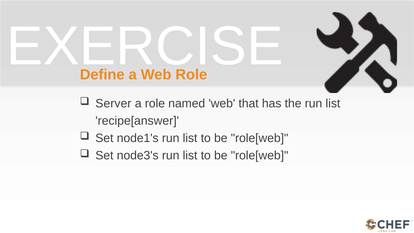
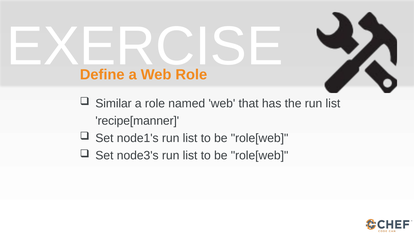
Server: Server -> Similar (114, 103)
recipe[answer: recipe[answer -> recipe[manner (137, 121)
